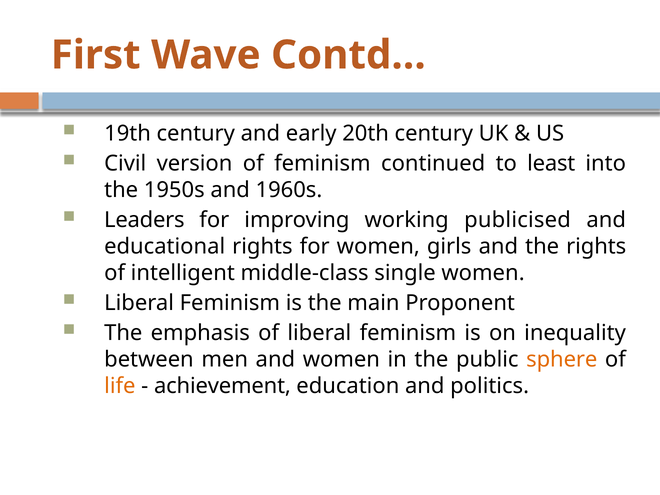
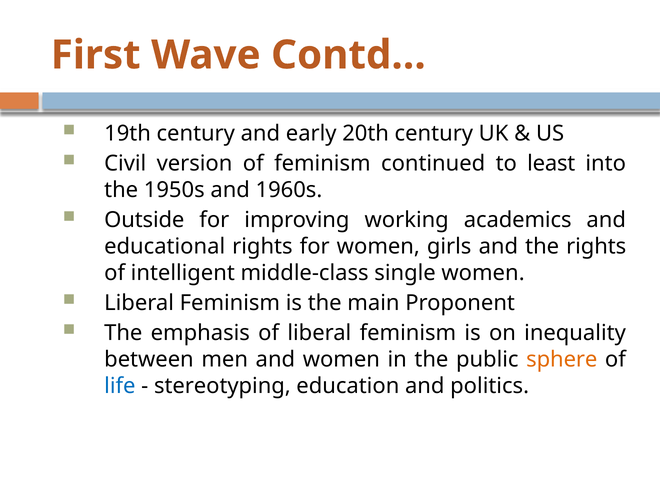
Leaders: Leaders -> Outside (144, 220)
publicised: publicised -> academics (518, 220)
life colour: orange -> blue (120, 386)
achievement: achievement -> stereotyping (222, 386)
